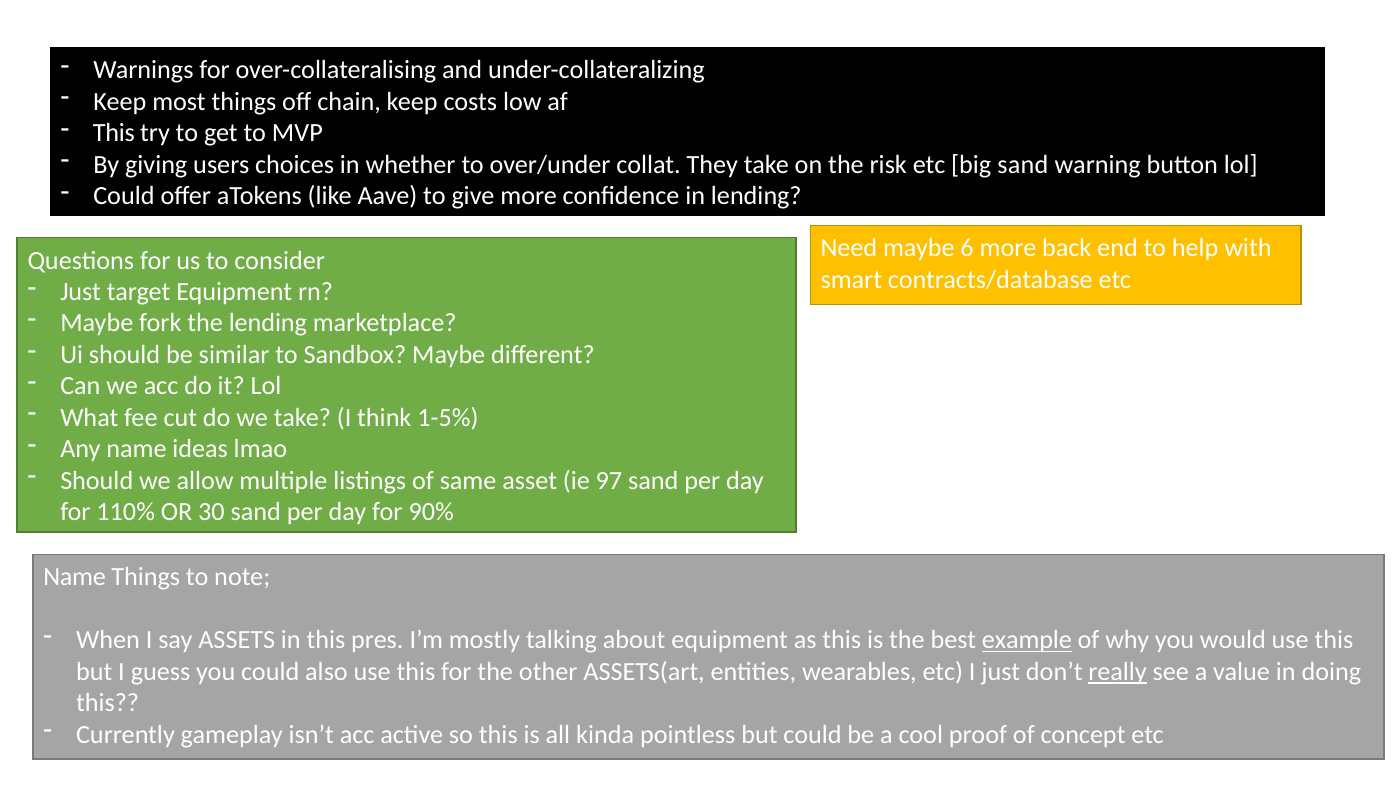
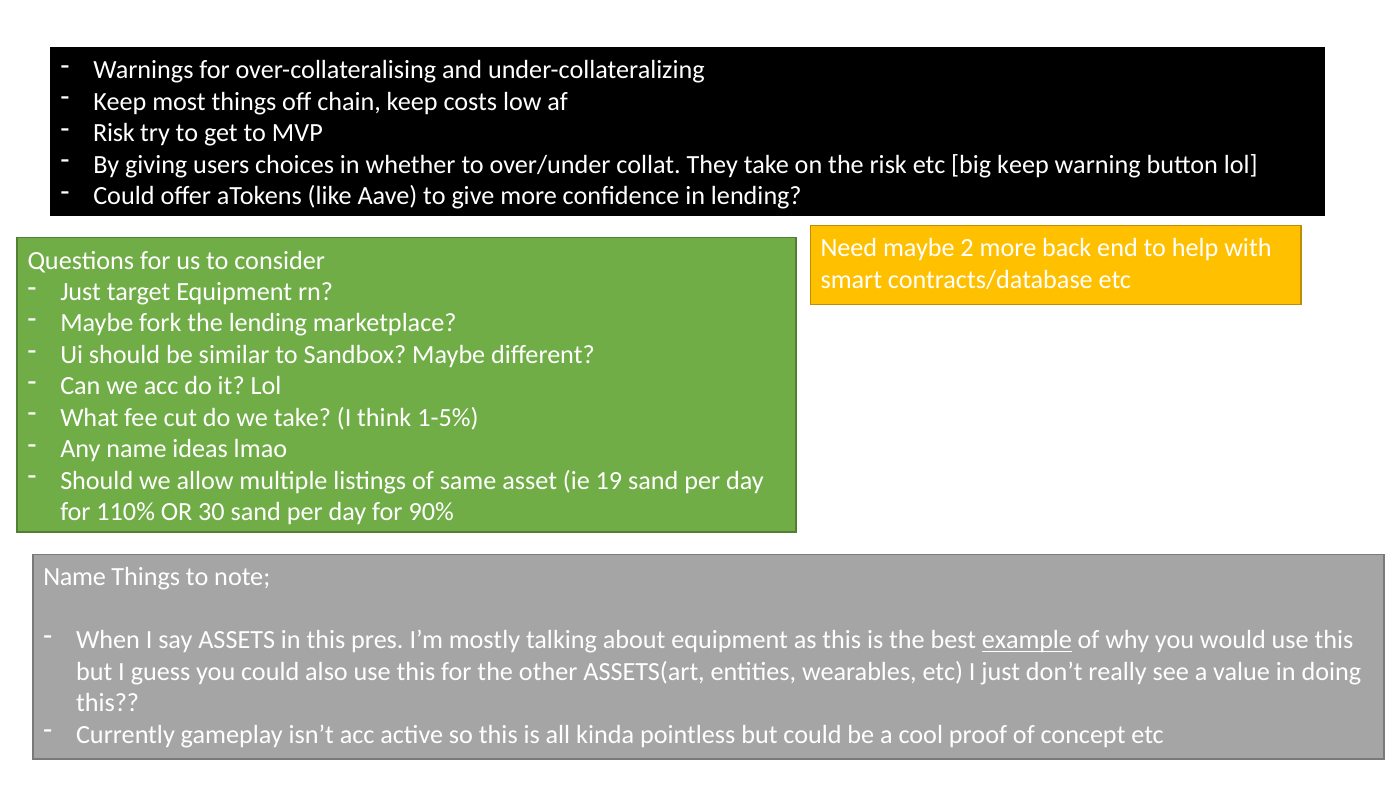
This: This -> Risk (114, 133)
big sand: sand -> keep (1023, 164)
6: 6 -> 2 (967, 248)
97: 97 -> 19 (609, 480)
really underline: present -> none (1118, 671)
